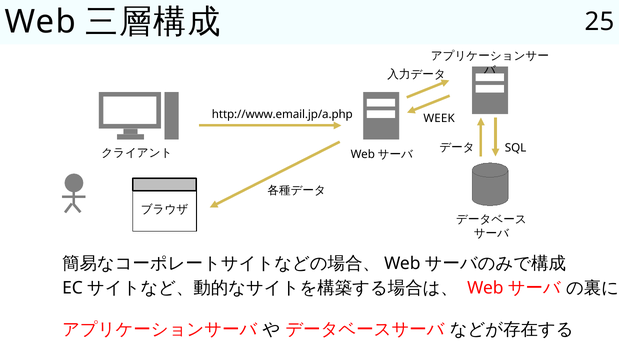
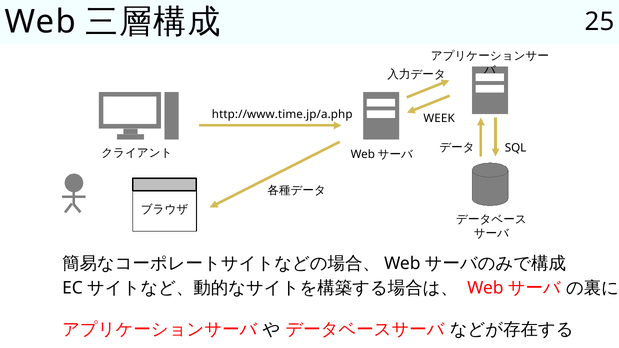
http://www.email.jp/a.php: http://www.email.jp/a.php -> http://www.time.jp/a.php (282, 115)
